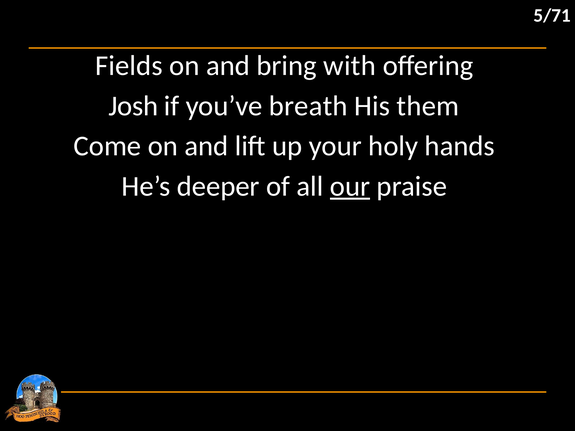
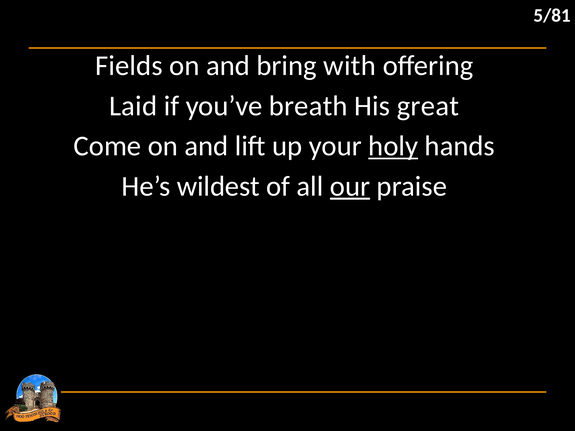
5/71: 5/71 -> 5/81 (552, 16)
Josh: Josh -> Laid (133, 106)
them: them -> great (428, 106)
holy underline: none -> present (393, 146)
deeper: deeper -> wildest (218, 186)
